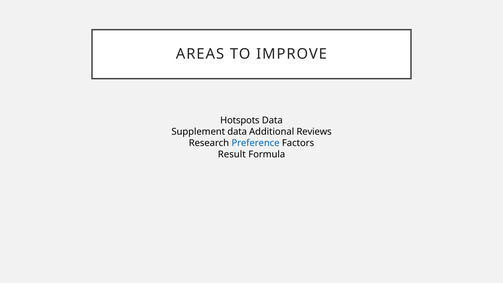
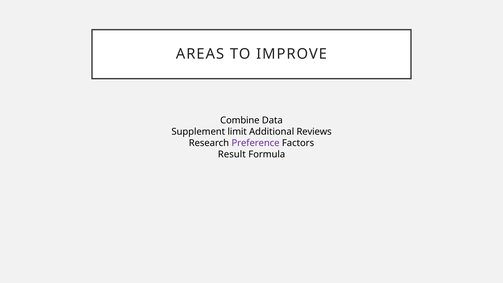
Hotspots: Hotspots -> Combine (240, 120)
Supplement data: data -> limit (237, 132)
Preference colour: blue -> purple (256, 143)
